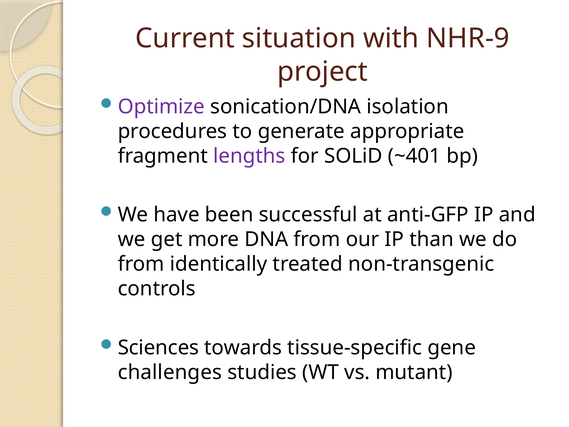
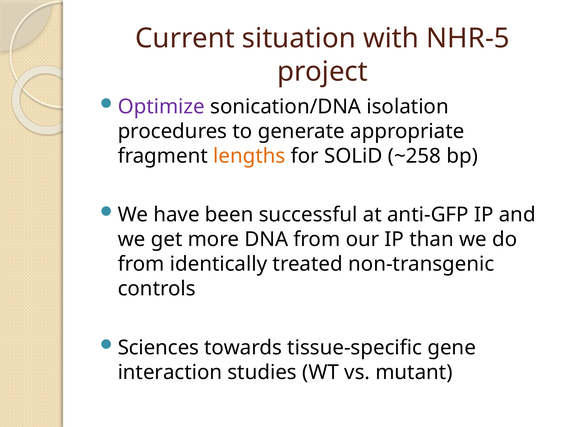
NHR-9: NHR-9 -> NHR-5 (468, 38)
lengths colour: purple -> orange (249, 156)
~401: ~401 -> ~258 (414, 156)
challenges: challenges -> interaction (170, 372)
